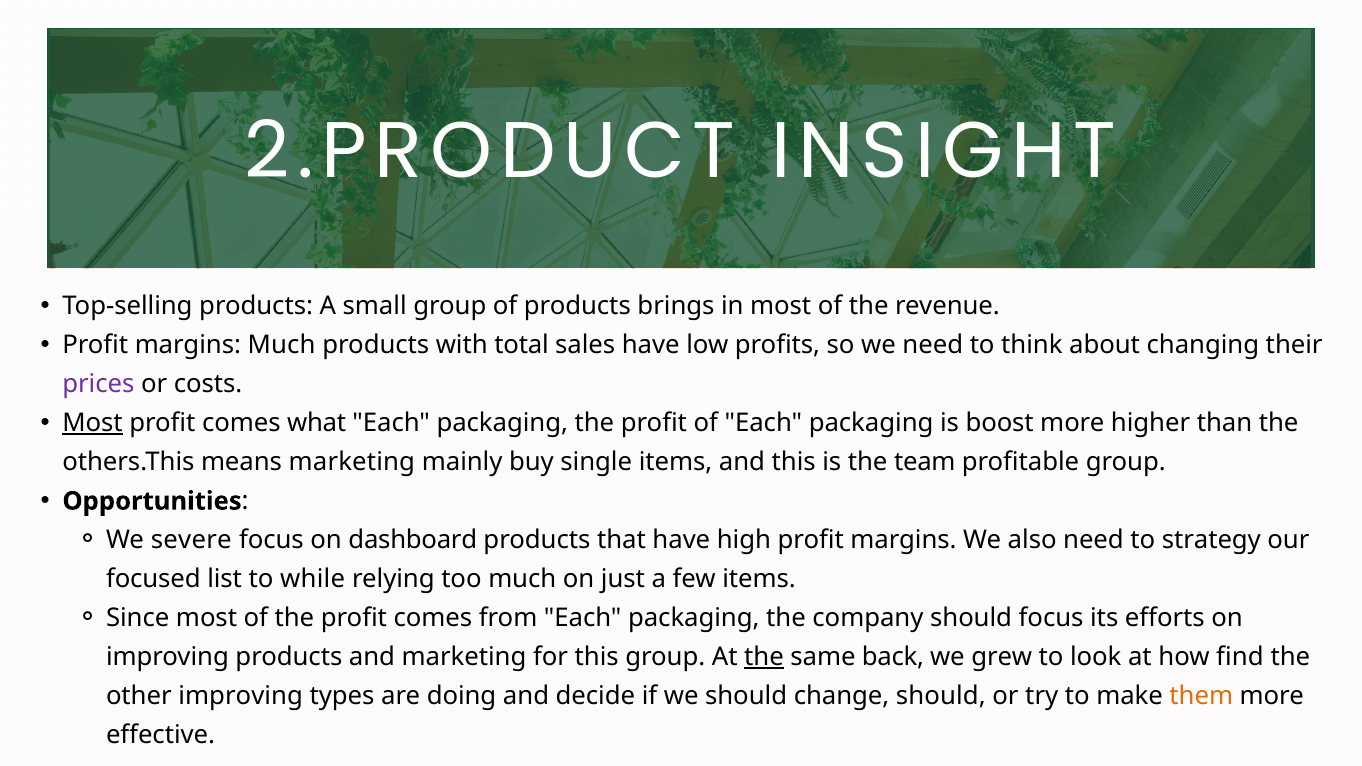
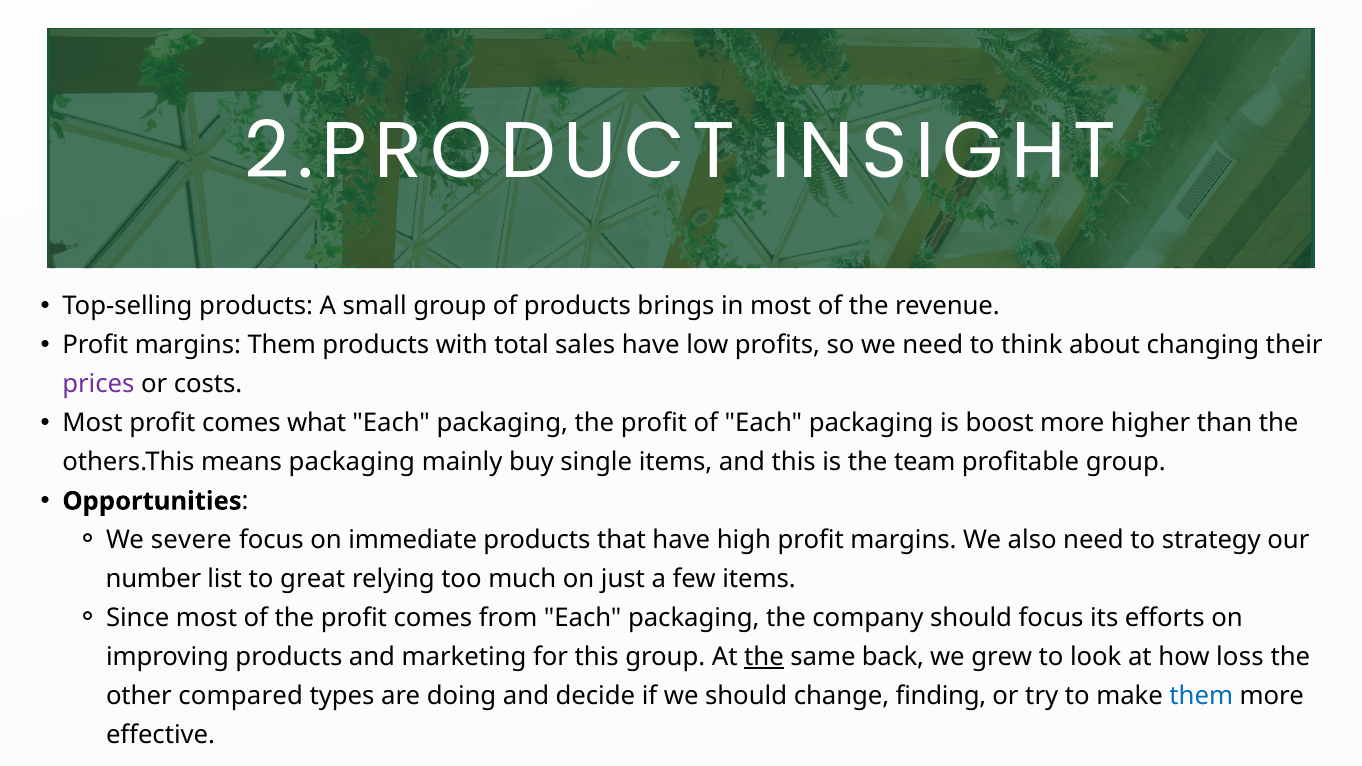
margins Much: Much -> Them (282, 345)
Most underline: present -> none (93, 423)
means marketing: marketing -> packaging (352, 462)
dashboard: dashboard -> immediate (413, 540)
focused: focused -> number (153, 579)
while: while -> great (313, 579)
find: find -> loss (1240, 657)
other improving: improving -> compared (241, 696)
change should: should -> finding (941, 696)
them colour: orange -> blue (1201, 696)
